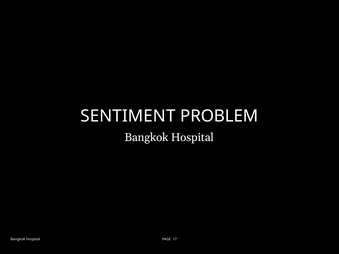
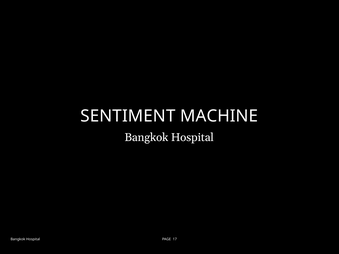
PROBLEM: PROBLEM -> MACHINE (219, 116)
